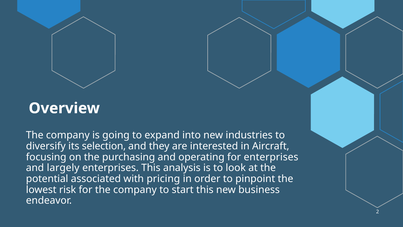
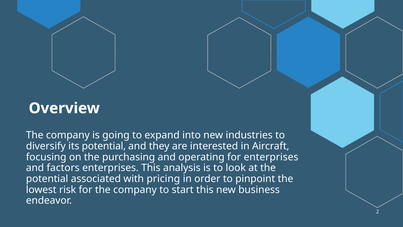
its selection: selection -> potential (104, 146)
largely: largely -> factors (63, 168)
